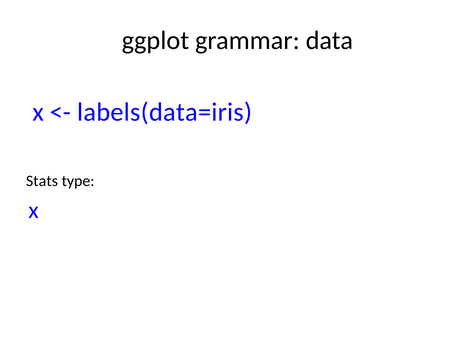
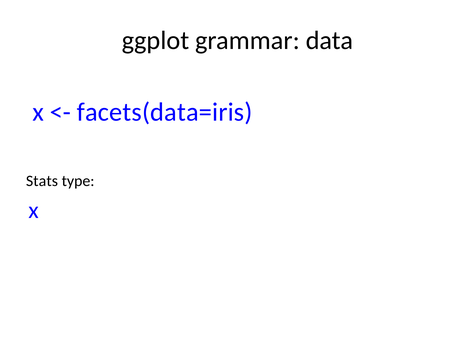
labels(data=iris: labels(data=iris -> facets(data=iris (165, 112)
